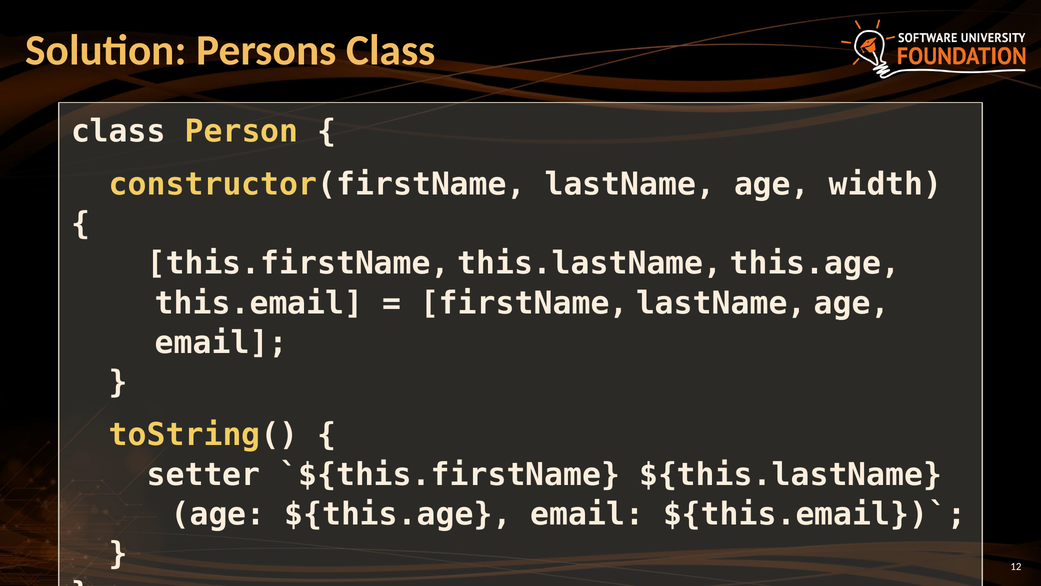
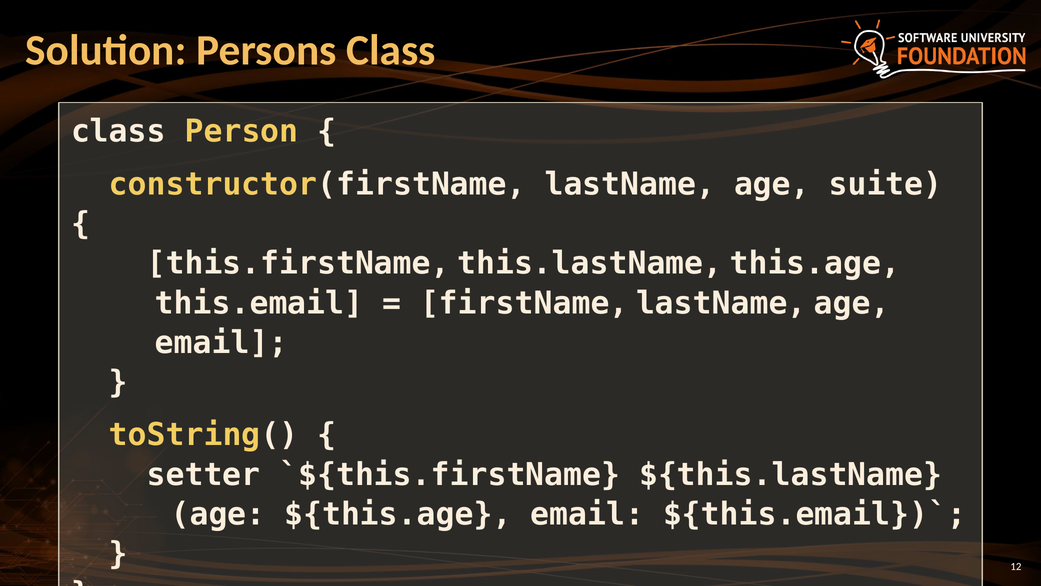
width: width -> suite (885, 184)
